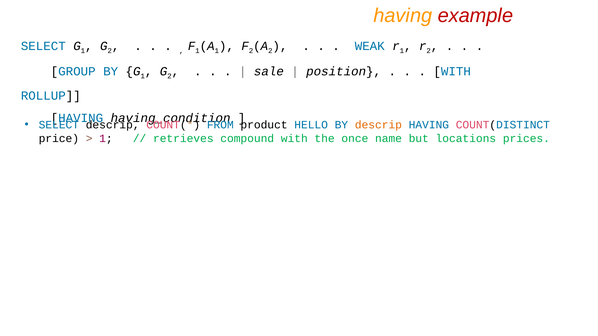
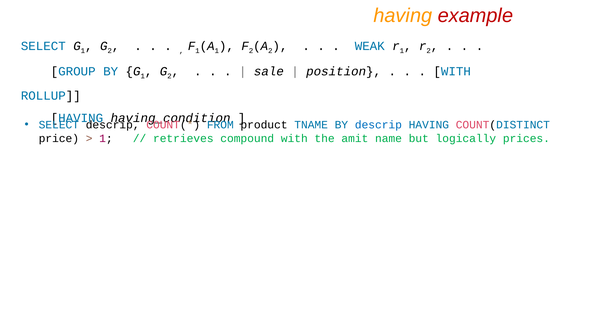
HELLO: HELLO -> TNAME (311, 125)
descrip colour: orange -> blue (378, 125)
once: once -> amit (355, 138)
locations: locations -> logically (466, 138)
